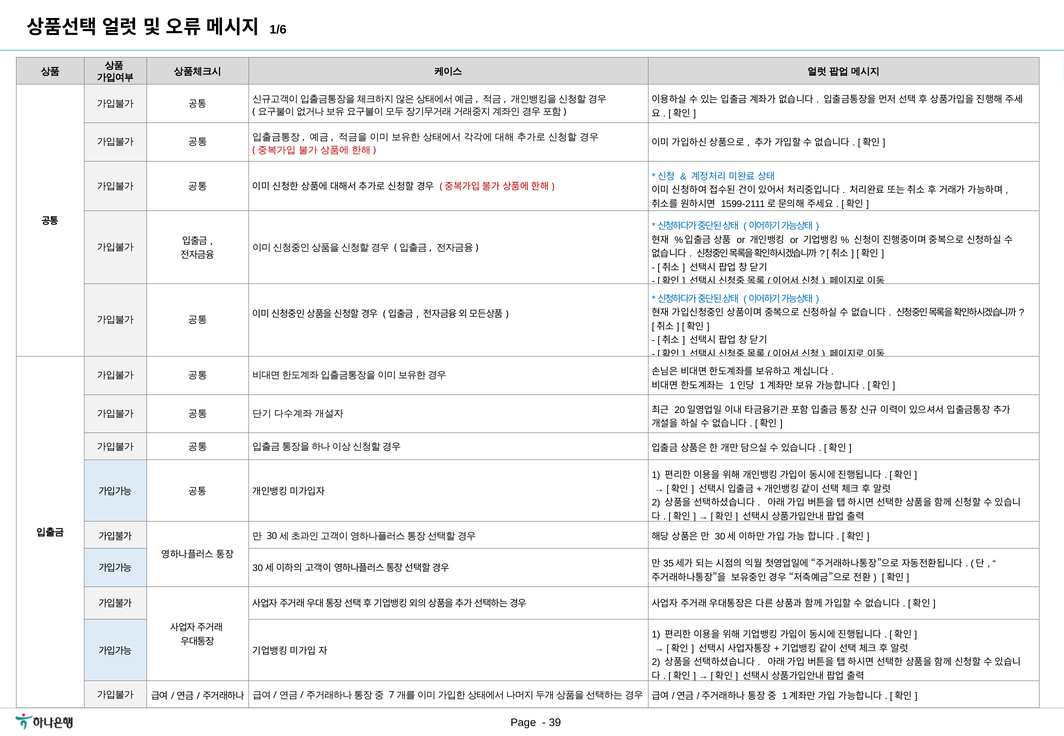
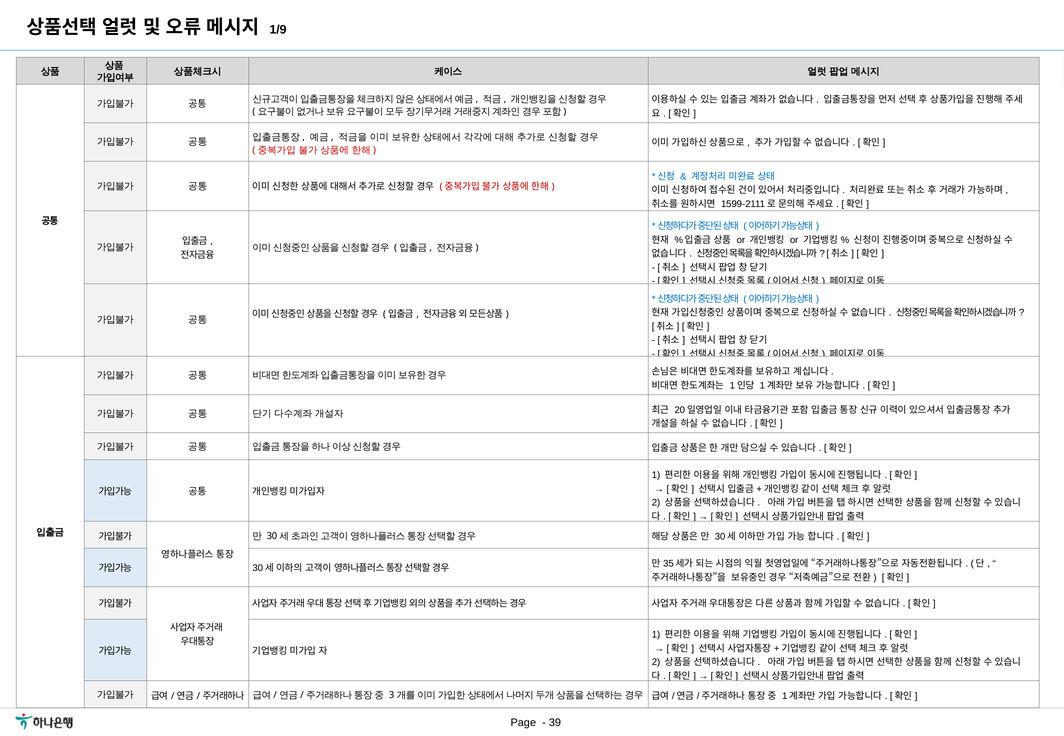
1/6: 1/6 -> 1/9 (278, 30)
7: 7 -> 3 (392, 696)
